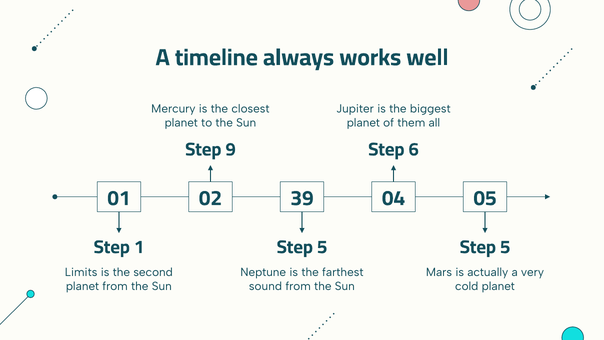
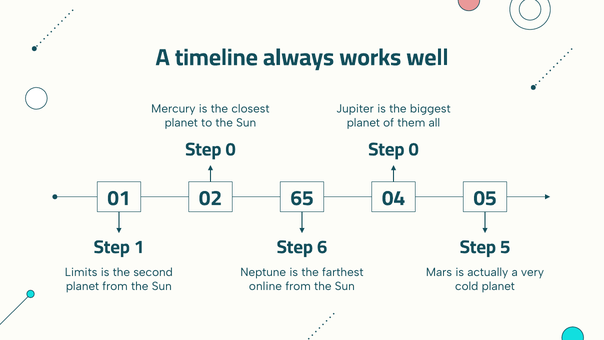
9: 9 -> 0 (231, 149)
6: 6 -> 0 (414, 149)
39: 39 -> 65 (302, 198)
5: 5 -> 6 (322, 247)
sound: sound -> online (265, 286)
